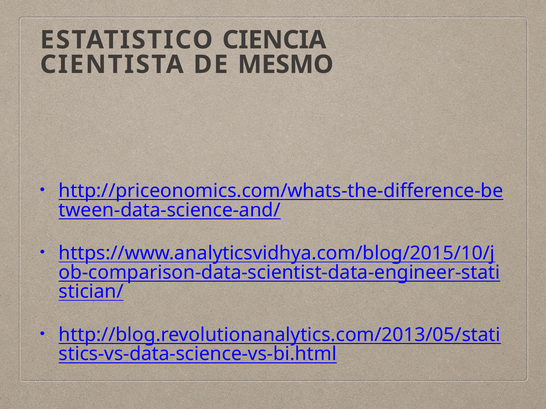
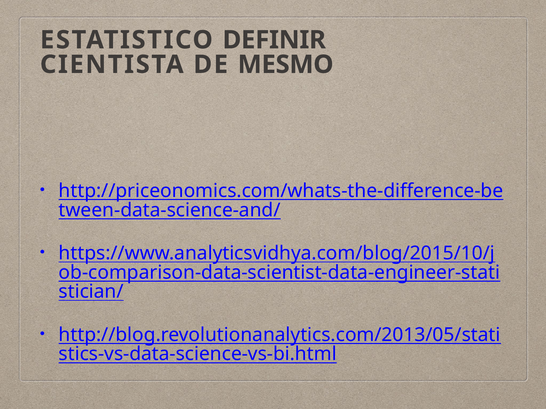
CIENCIA: CIENCIA -> DEFINIR (274, 40)
